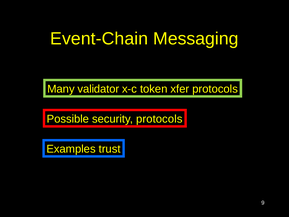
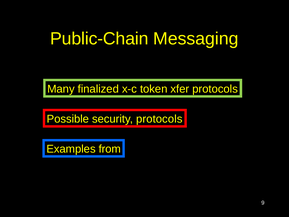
Event-Chain: Event-Chain -> Public-Chain (99, 39)
validator: validator -> finalized (98, 89)
trust: trust -> from (110, 149)
